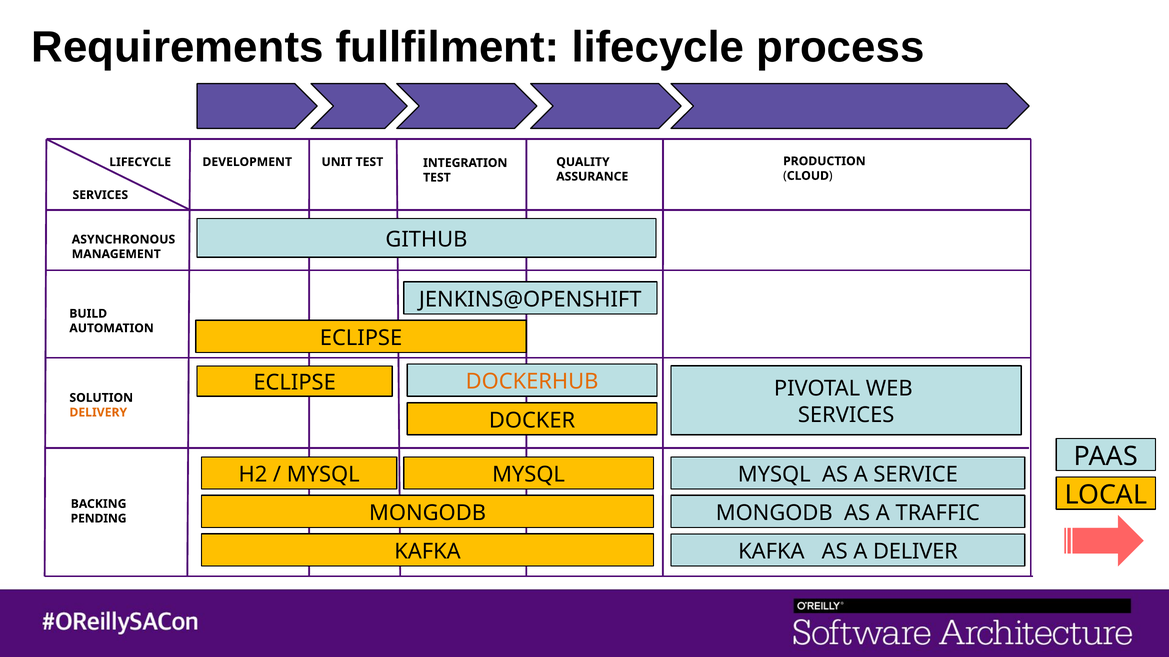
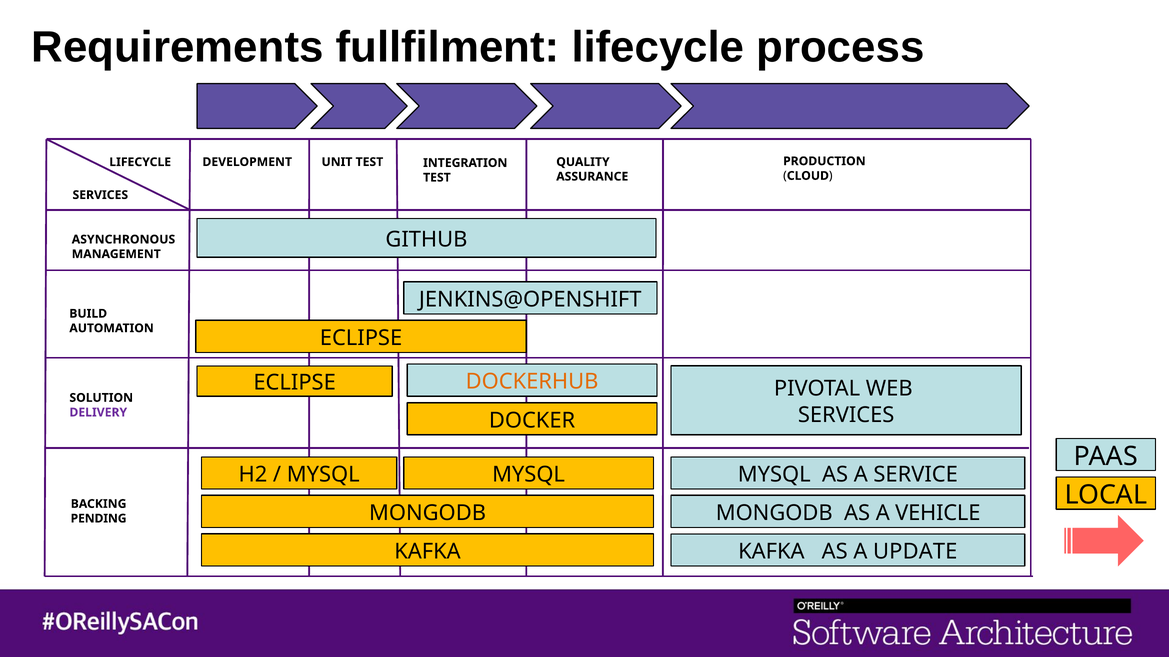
DELIVERY colour: orange -> purple (98, 413)
TRAFFIC: TRAFFIC -> VEHICLE (938, 513)
DELIVER: DELIVER -> UPDATE (915, 552)
